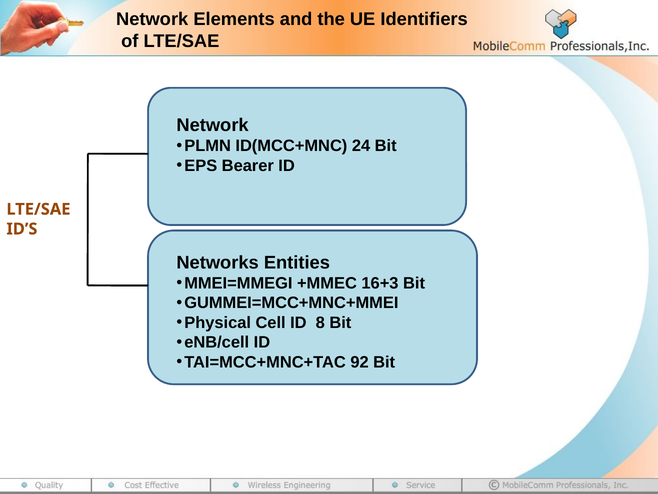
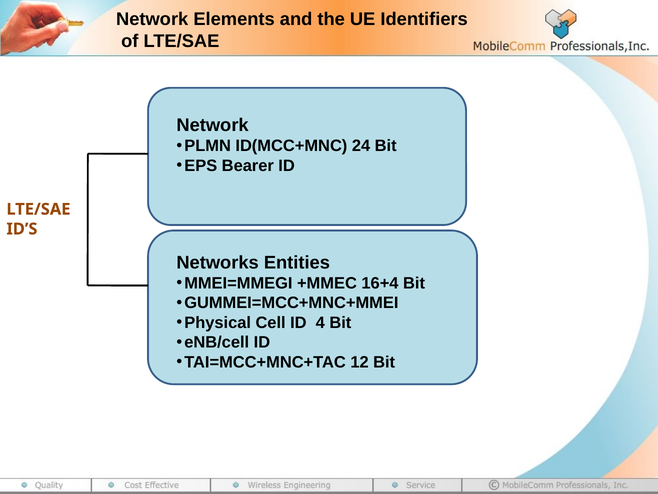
16+3: 16+3 -> 16+4 (380, 283)
8: 8 -> 4 (320, 322)
92: 92 -> 12 (360, 362)
